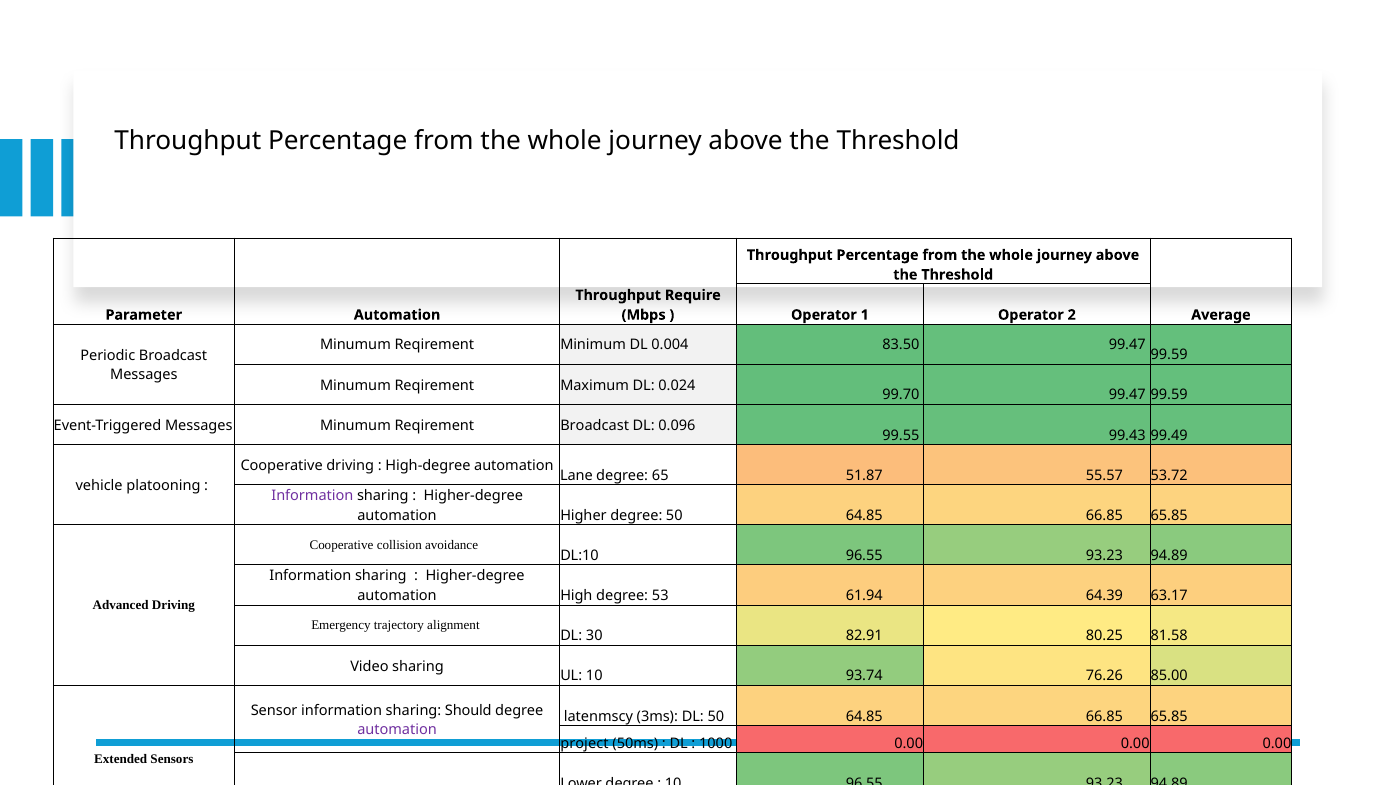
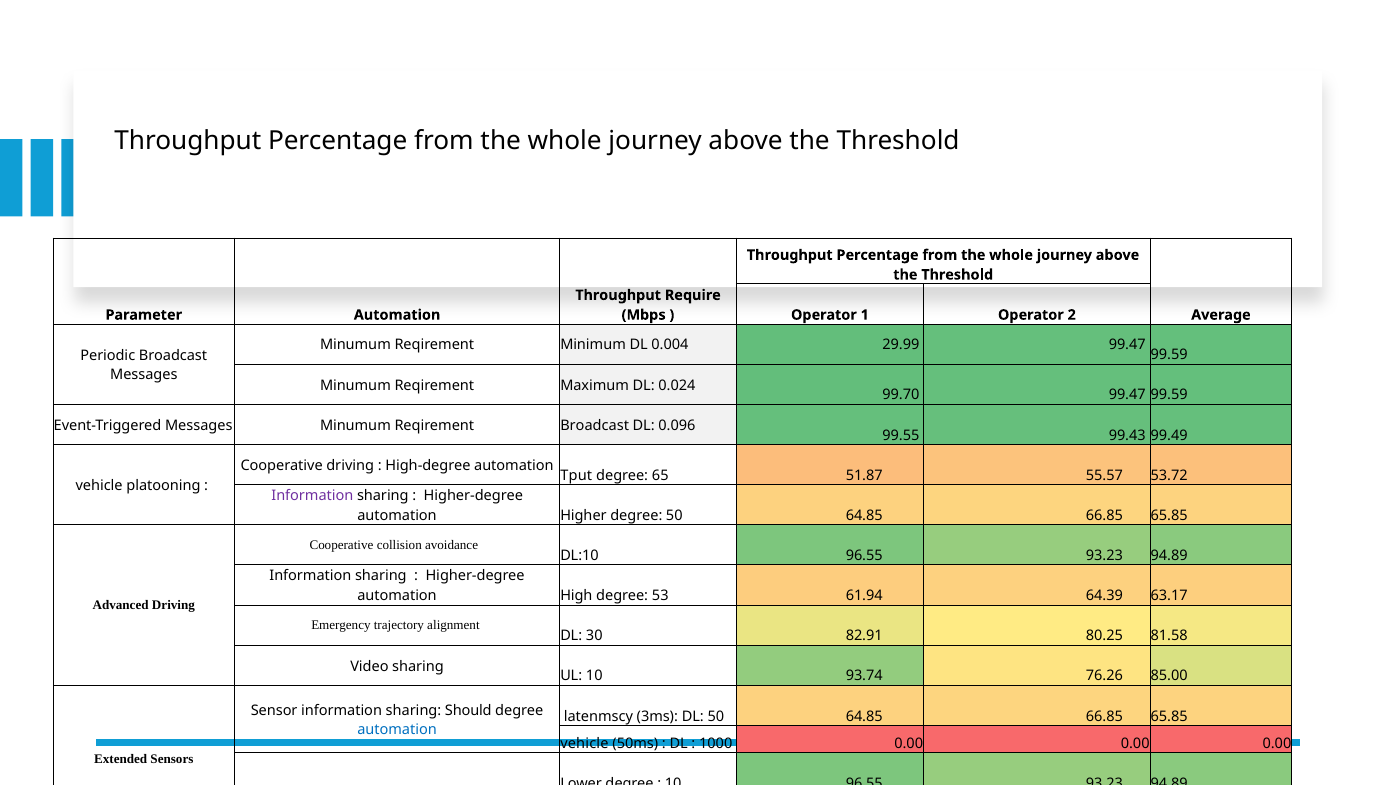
83.50: 83.50 -> 29.99 (901, 345)
Lane: Lane -> Tput (576, 476)
automation colour: purple -> blue (397, 730)
project: project -> vehicle (584, 744)
